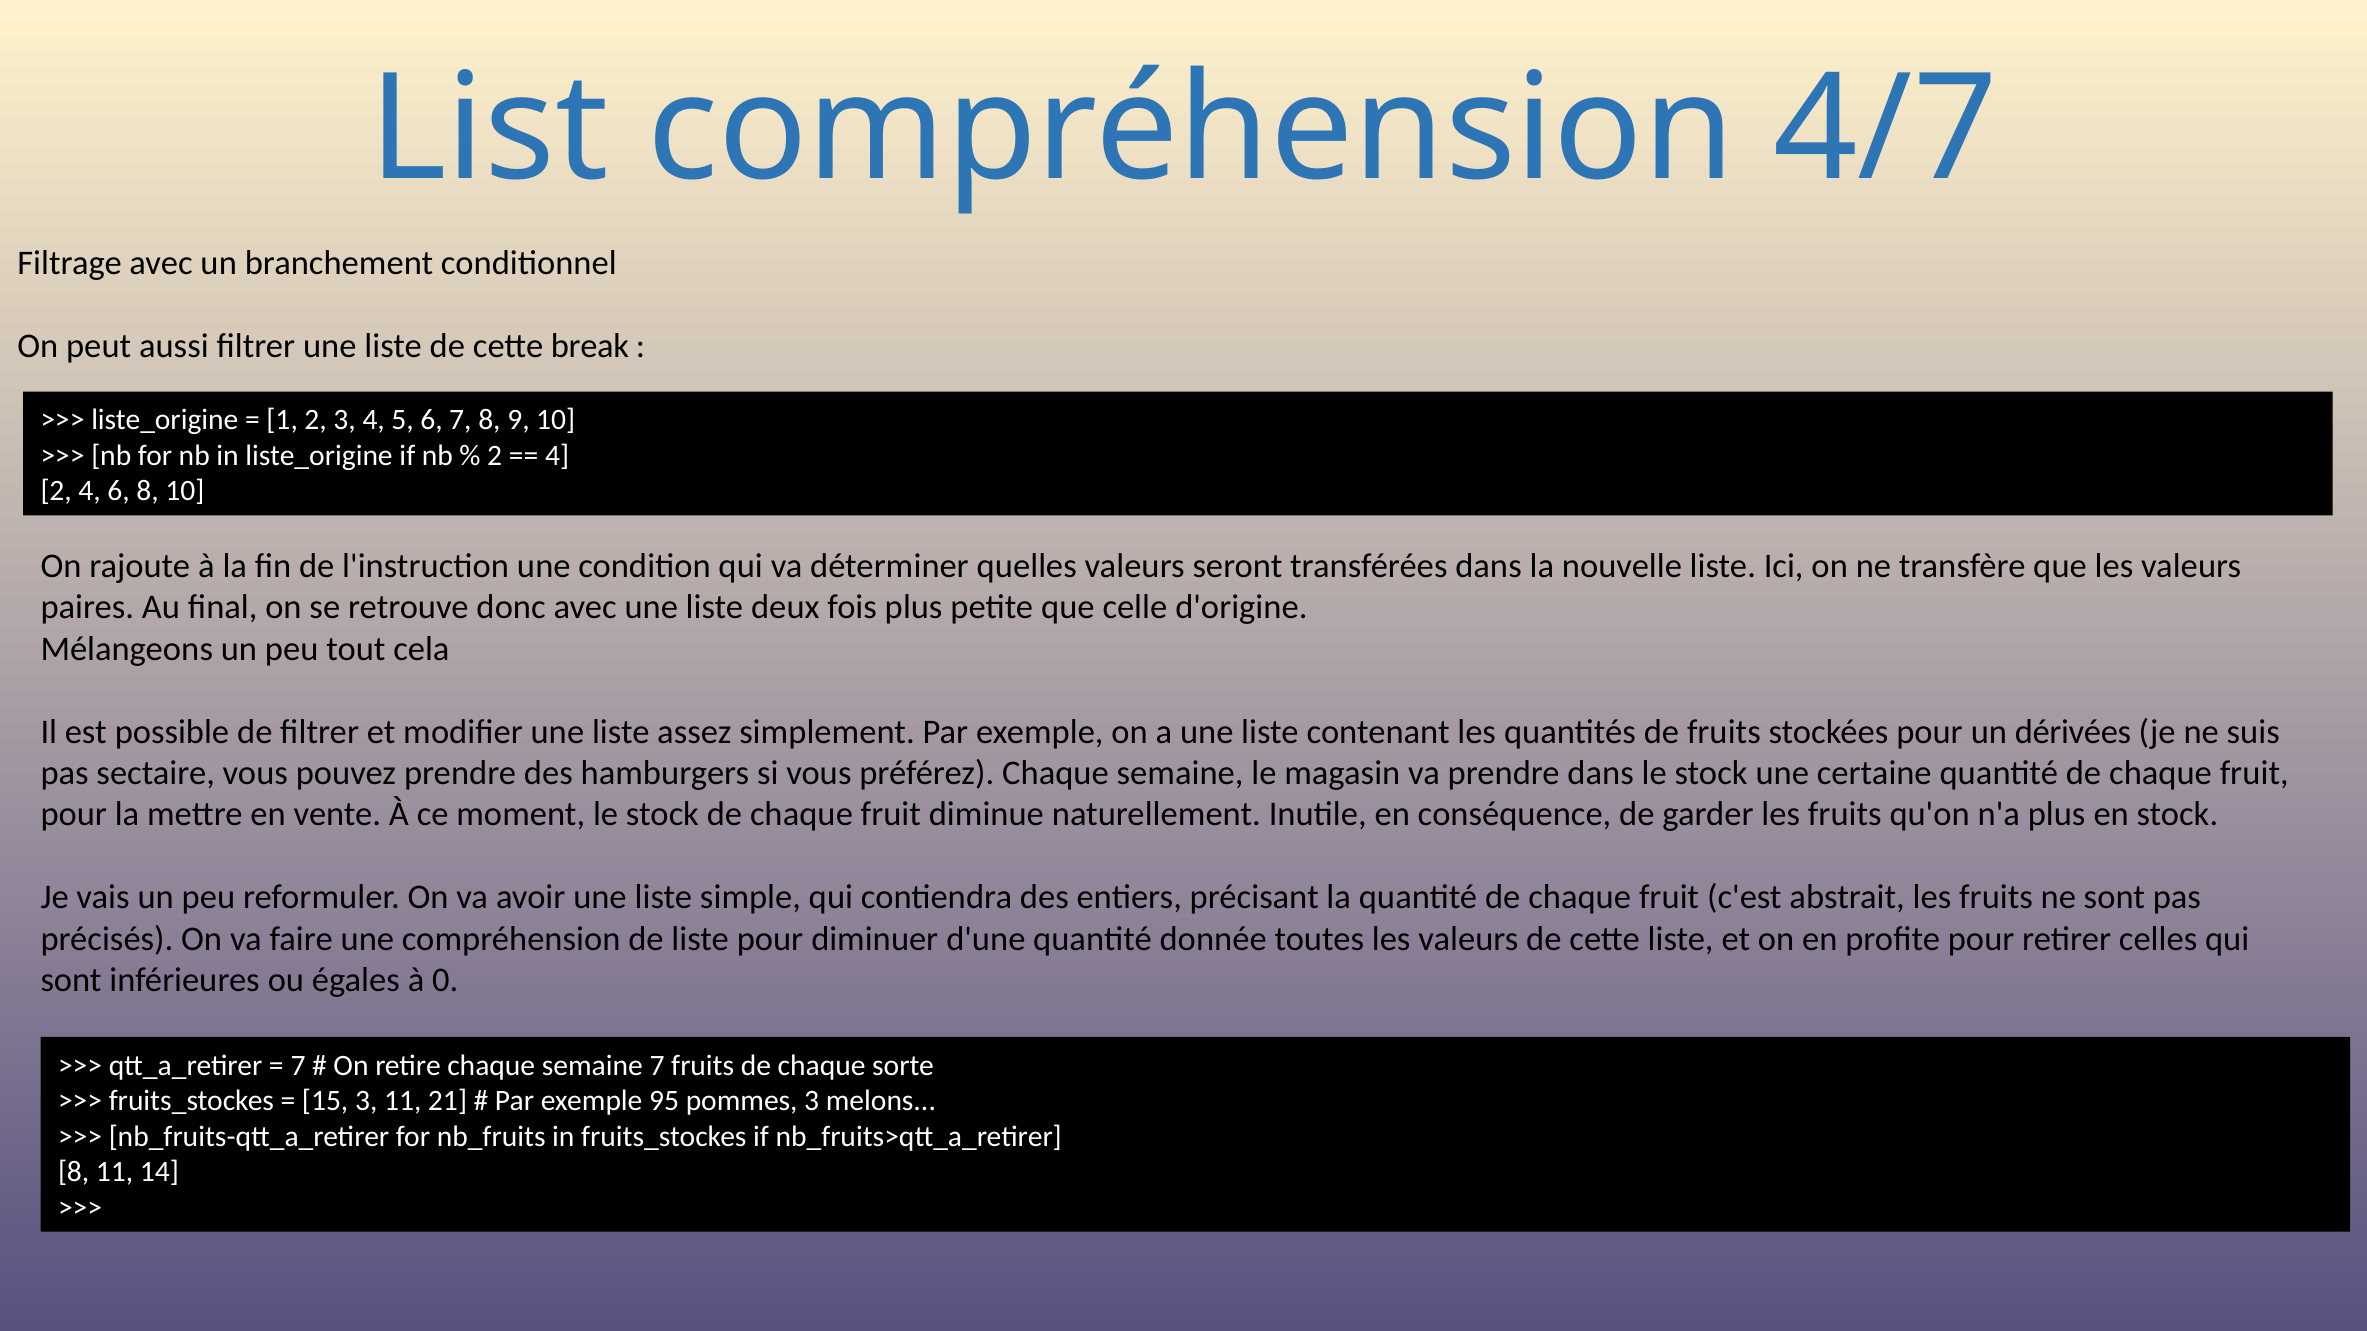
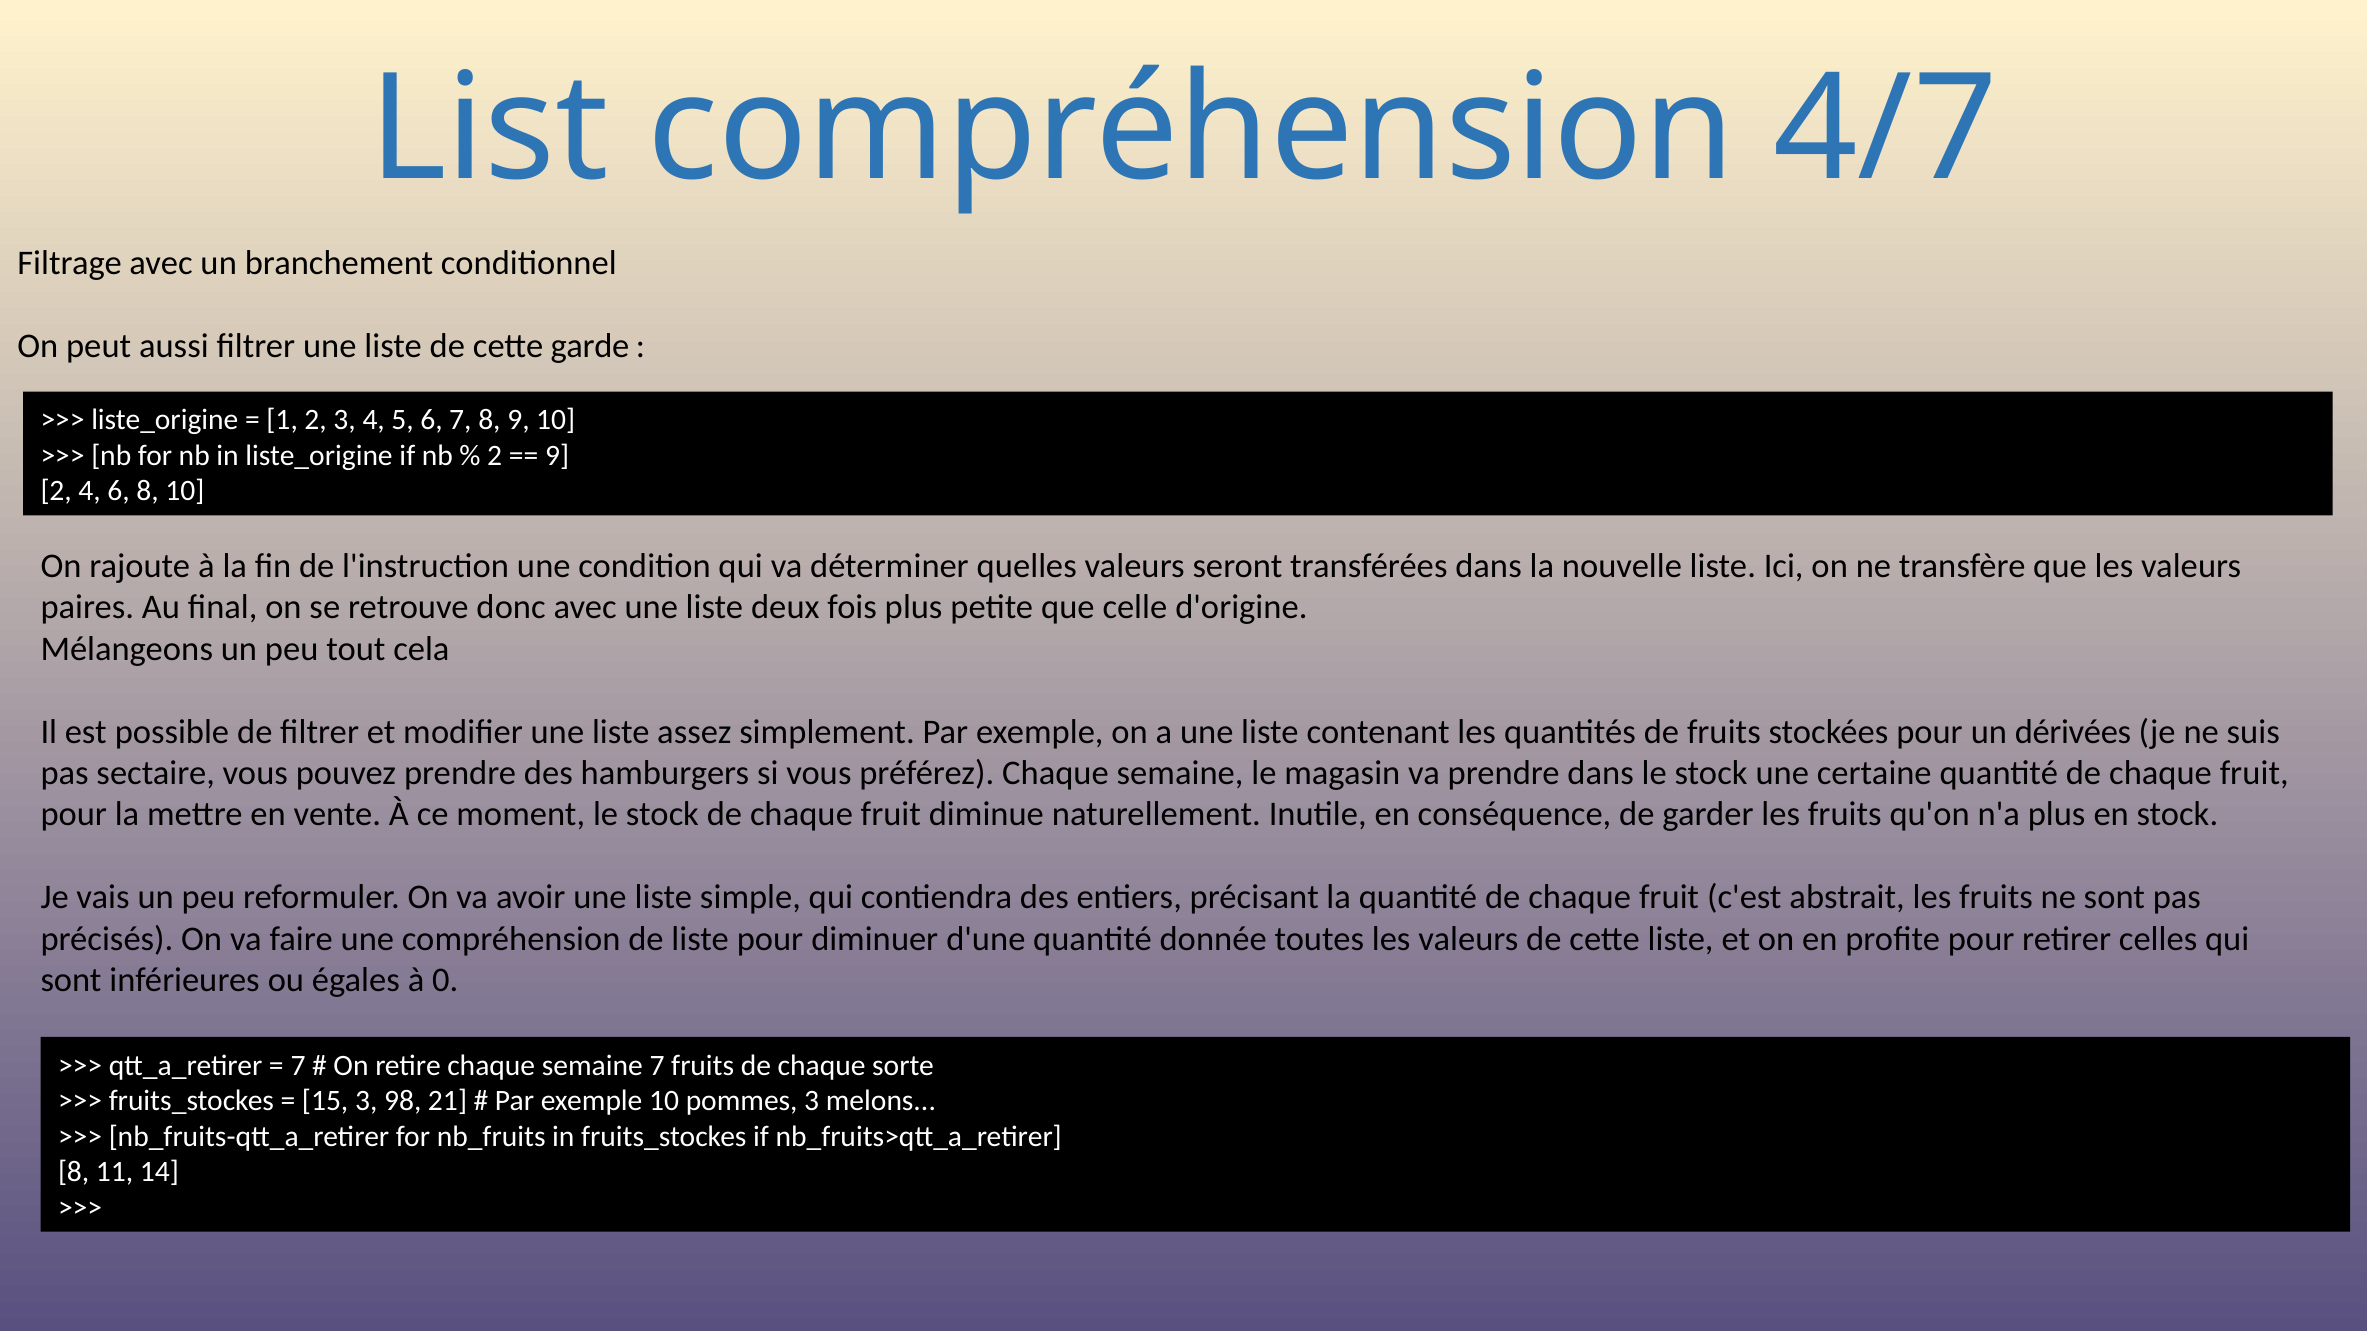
break: break -> garde (590, 346)
4: 4 -> 9 (557, 456)
3 11: 11 -> 98 (403, 1101)
exemple 95: 95 -> 10 (664, 1101)
